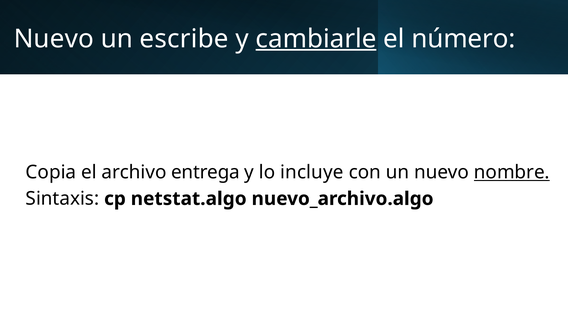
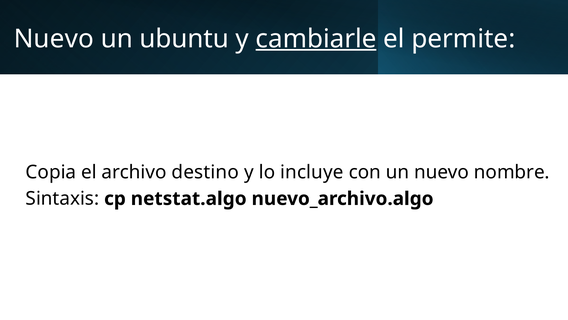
escribe: escribe -> ubuntu (184, 39)
número: número -> permite (463, 39)
entrega: entrega -> destino (205, 172)
nombre underline: present -> none (512, 172)
